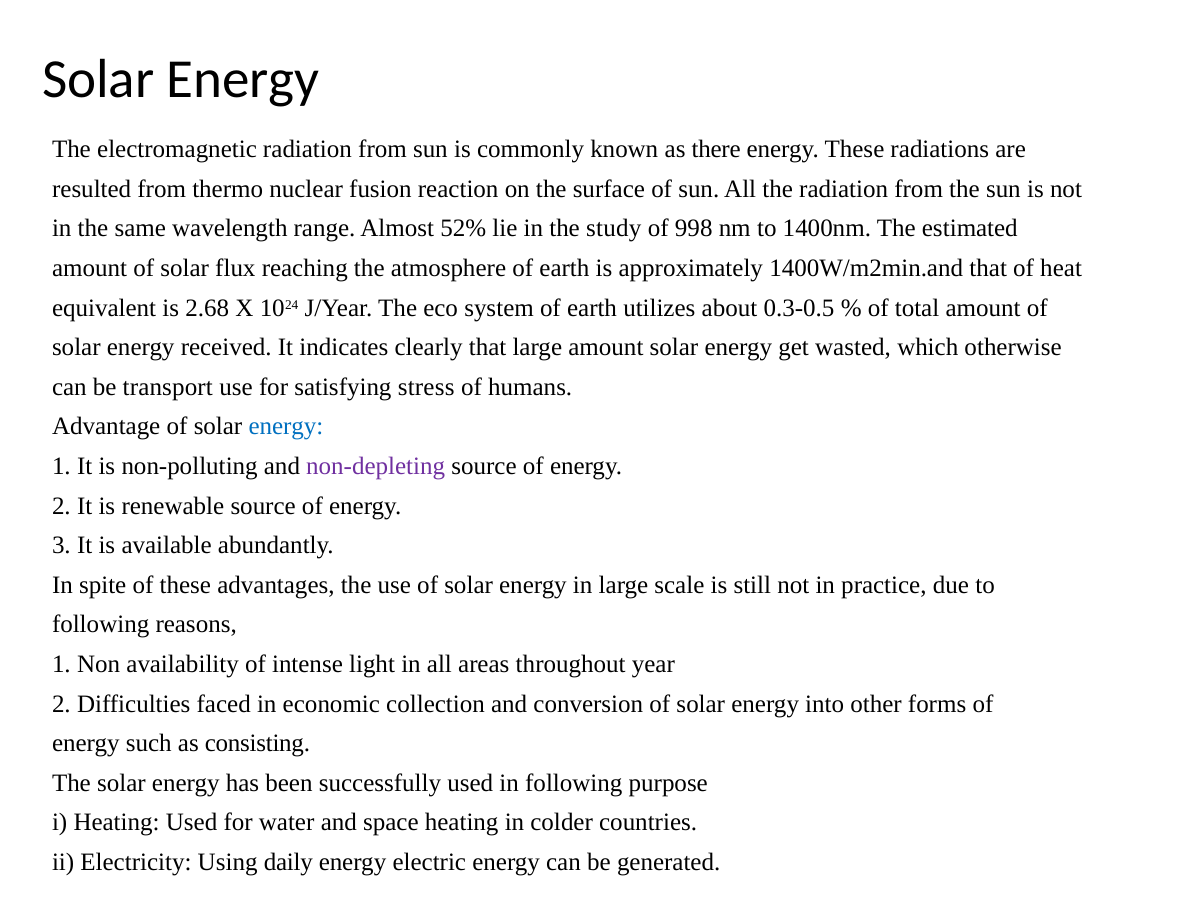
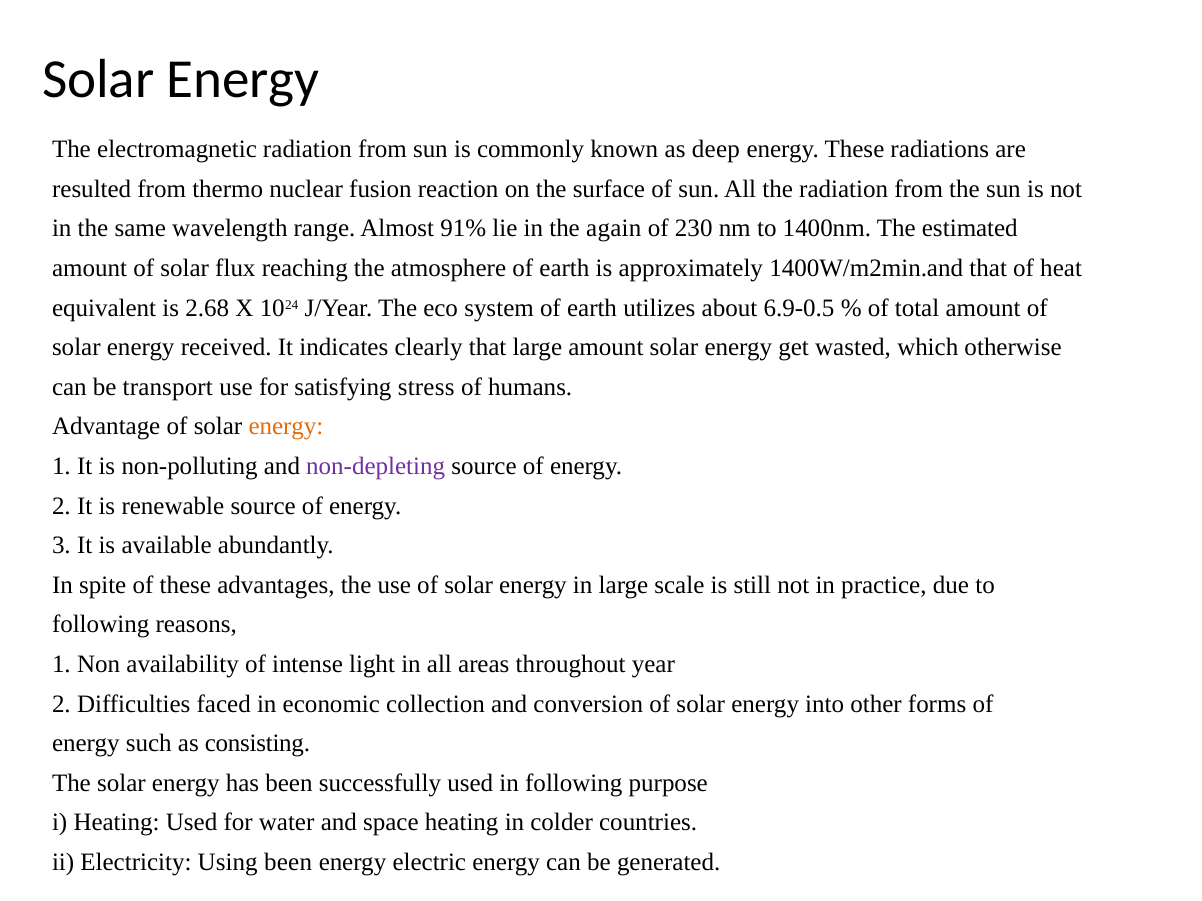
there: there -> deep (716, 150)
52%: 52% -> 91% (463, 229)
study: study -> again (614, 229)
998: 998 -> 230 (694, 229)
0.3-0.5: 0.3-0.5 -> 6.9-0.5 (799, 308)
energy colour: blue -> orange (286, 427)
Using daily: daily -> been (288, 863)
